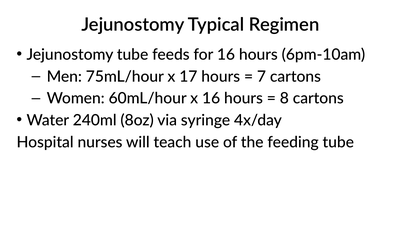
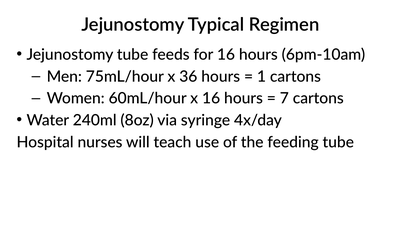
17: 17 -> 36 (188, 77)
7: 7 -> 1 (262, 77)
8: 8 -> 7 (284, 99)
